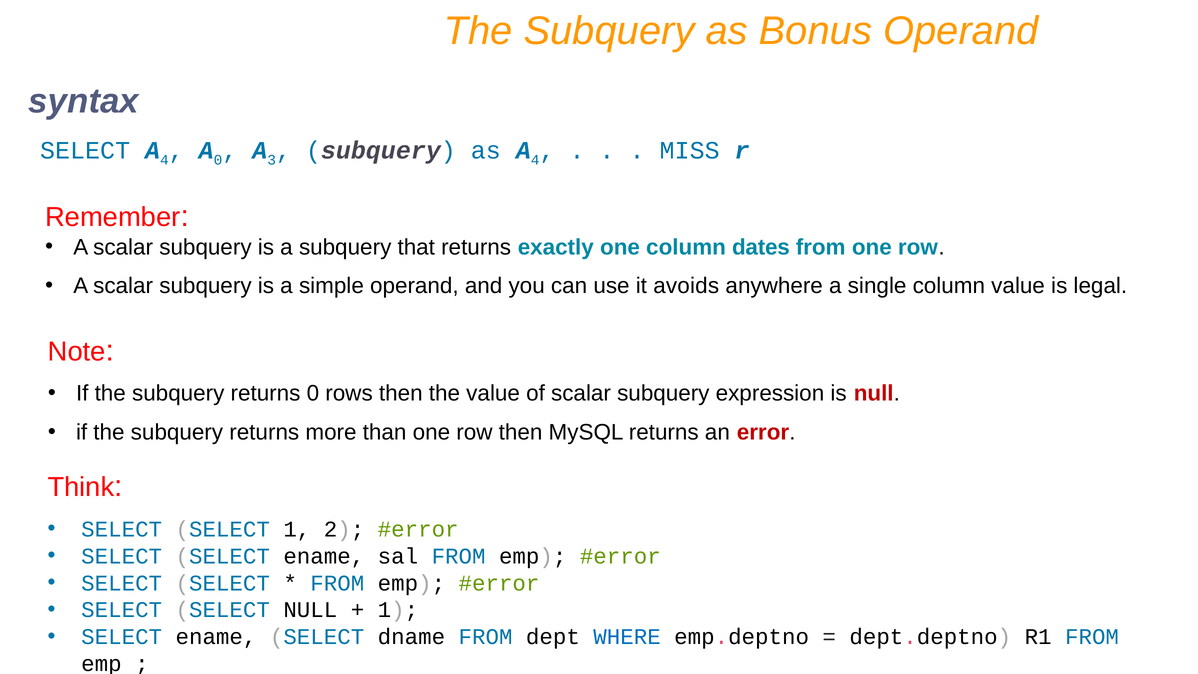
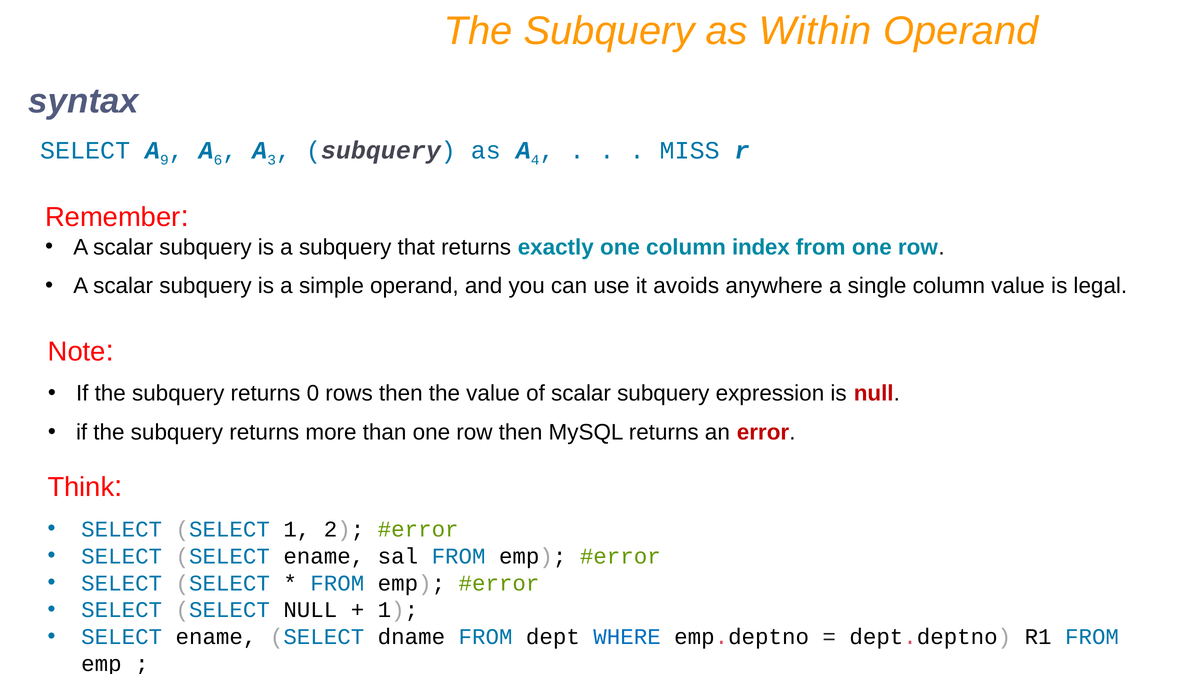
Bonus: Bonus -> Within (815, 31)
SELECT A 4: 4 -> 9 (164, 160)
A 0: 0 -> 6 (218, 160)
dates: dates -> index (761, 247)
